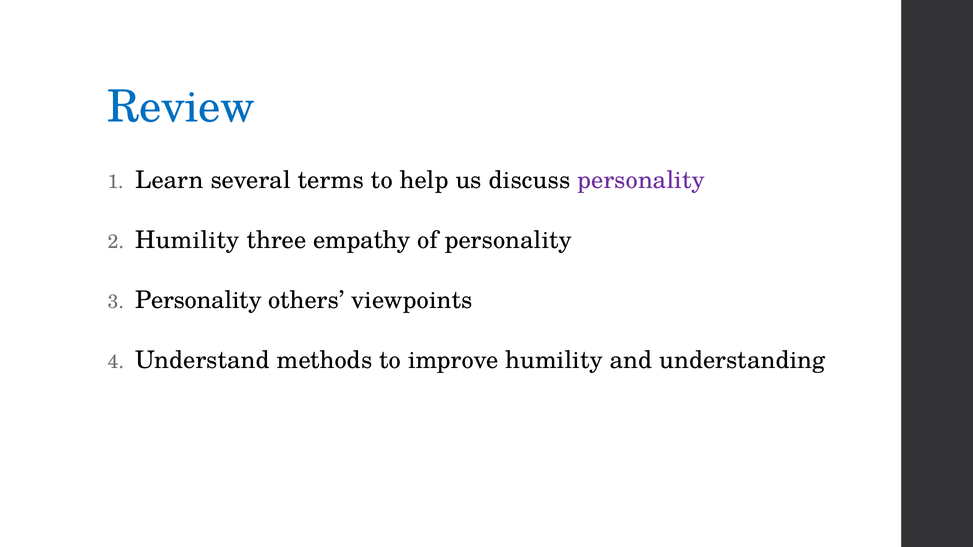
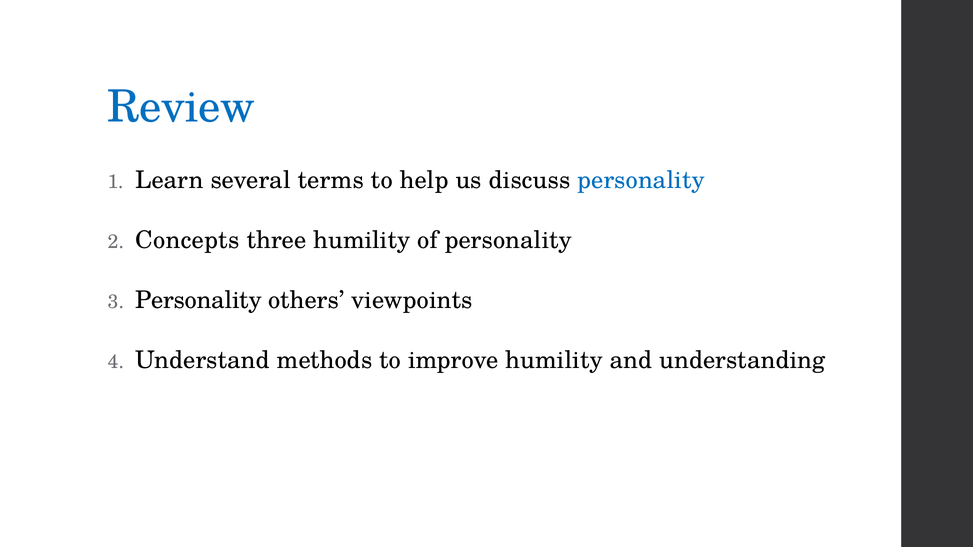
personality colour: purple -> blue (641, 180)
Humility: Humility -> Concepts (187, 241)
three empathy: empathy -> humility (362, 241)
